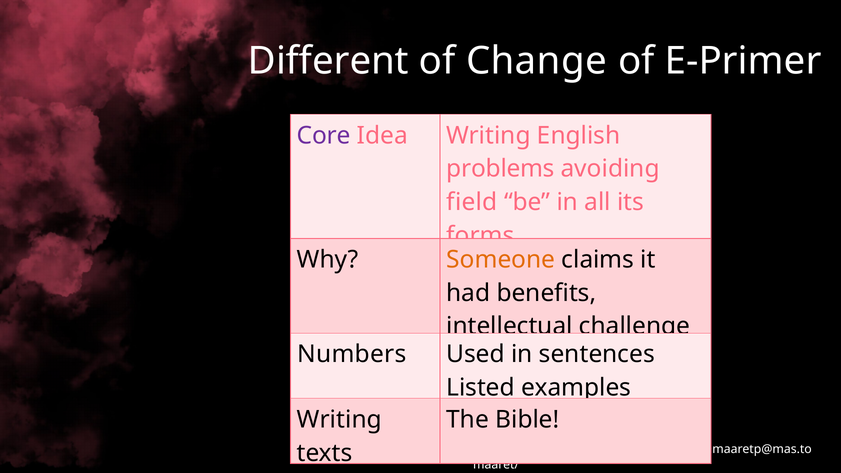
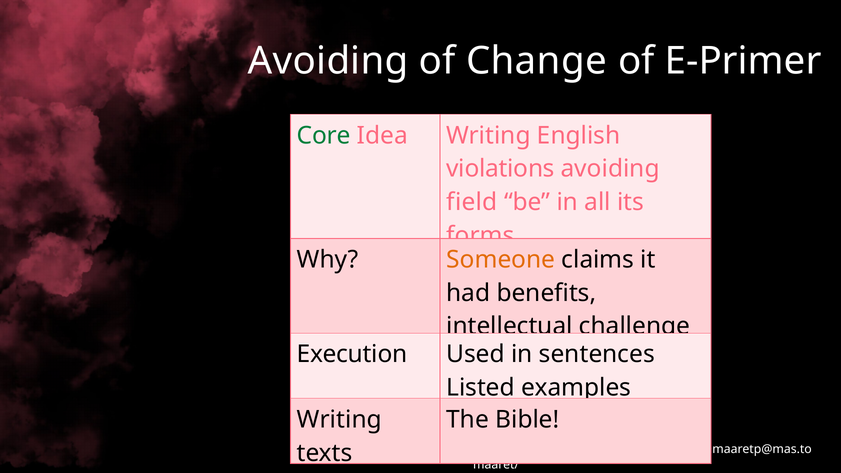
Different: Different -> Avoiding (328, 61)
Core colour: purple -> green (324, 136)
problems: problems -> violations (501, 169)
Numbers: Numbers -> Execution (352, 354)
